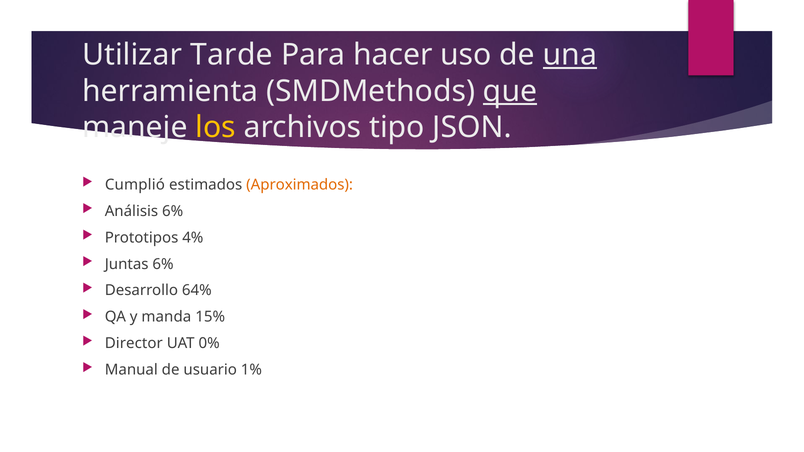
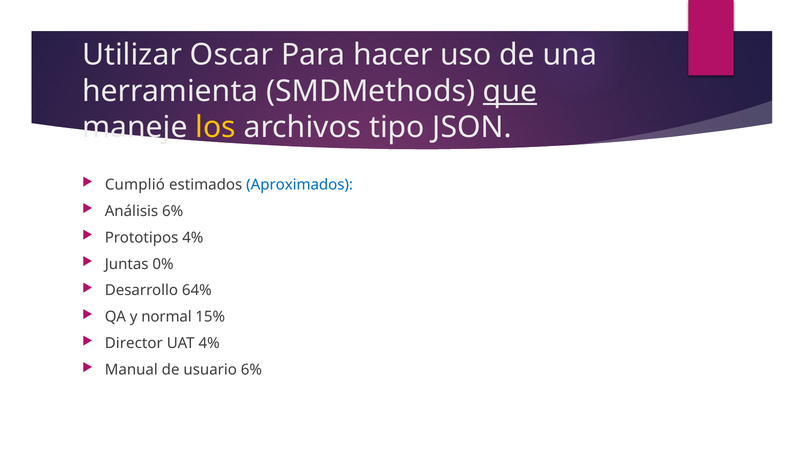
Tarde: Tarde -> Oscar (231, 55)
una underline: present -> none (570, 55)
Aproximados colour: orange -> blue (300, 185)
Juntas 6%: 6% -> 0% (163, 264)
manda: manda -> normal (166, 317)
UAT 0%: 0% -> 4% (209, 344)
usuario 1%: 1% -> 6% (251, 370)
